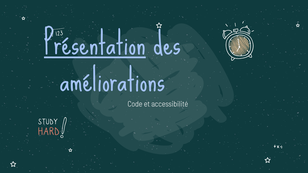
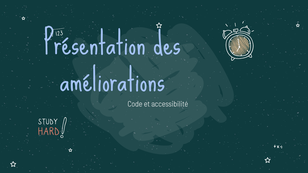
Présentation underline: present -> none (95, 44)
